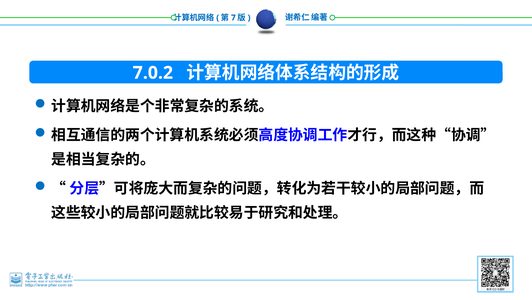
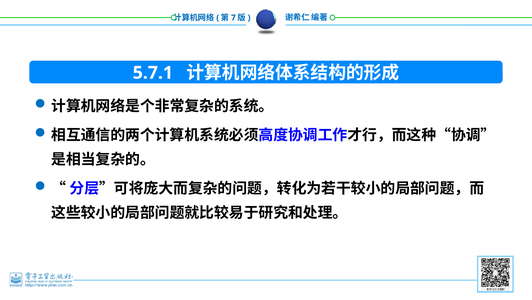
7.0.2: 7.0.2 -> 5.7.1 (153, 73)
